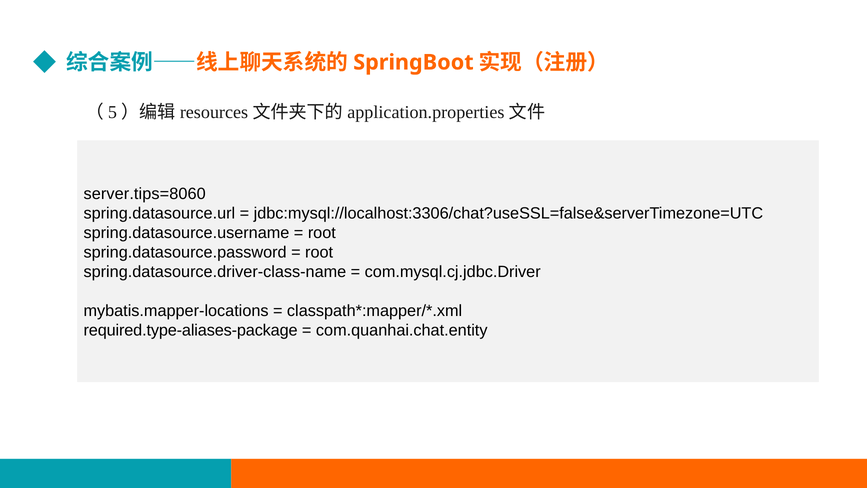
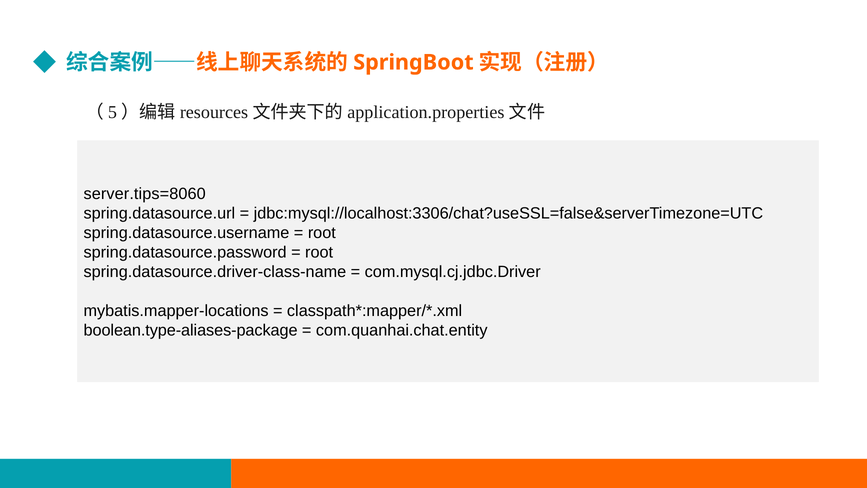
required.type-aliases-package: required.type-aliases-package -> boolean.type-aliases-package (191, 331)
